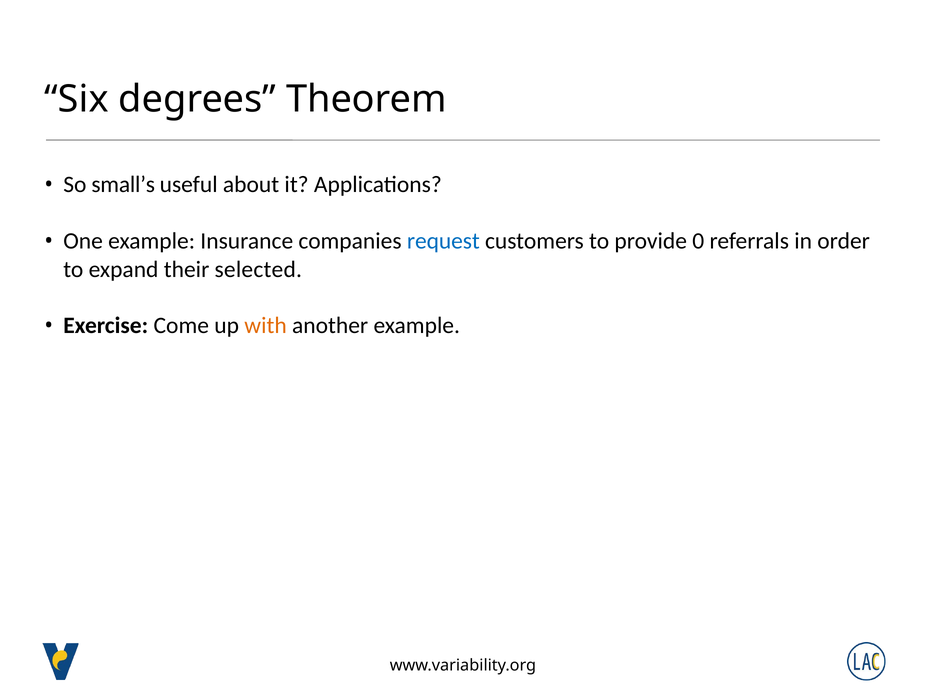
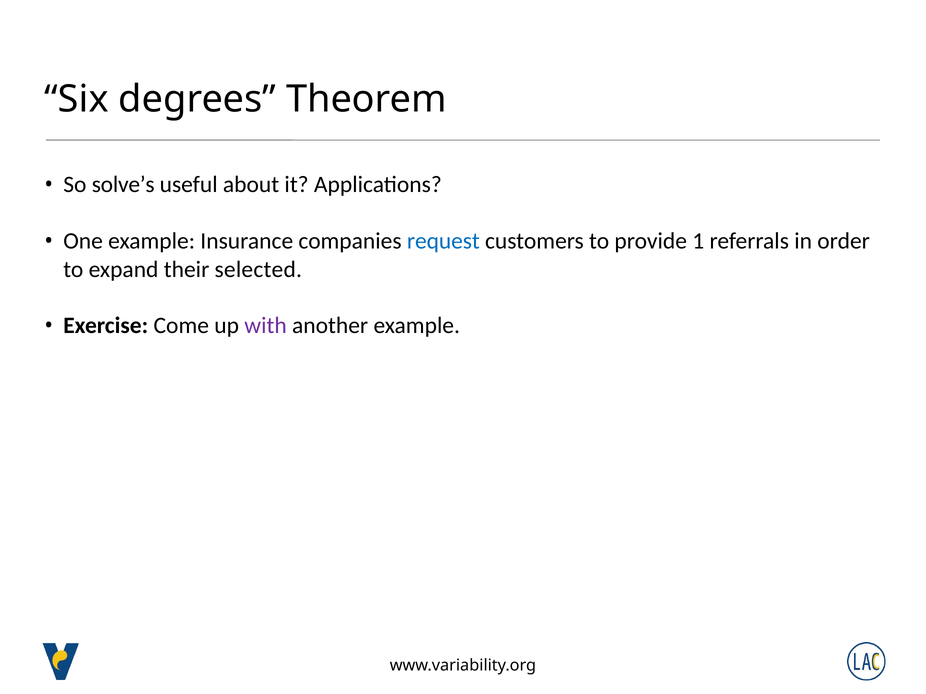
small’s: small’s -> solve’s (123, 185)
0: 0 -> 1 (698, 241)
with colour: orange -> purple (266, 326)
